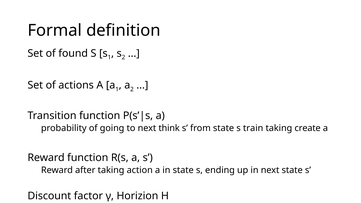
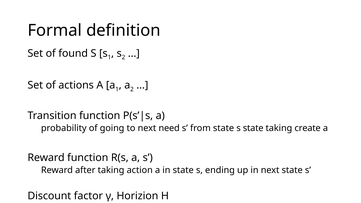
think: think -> need (169, 128)
s train: train -> state (253, 128)
